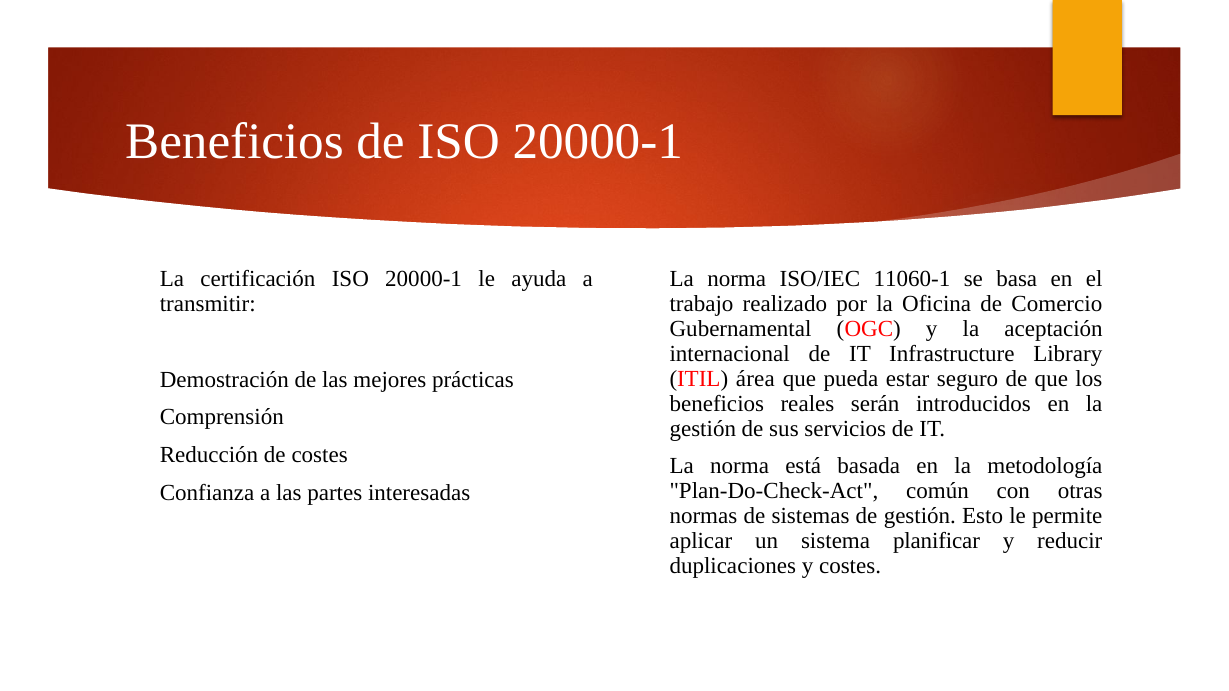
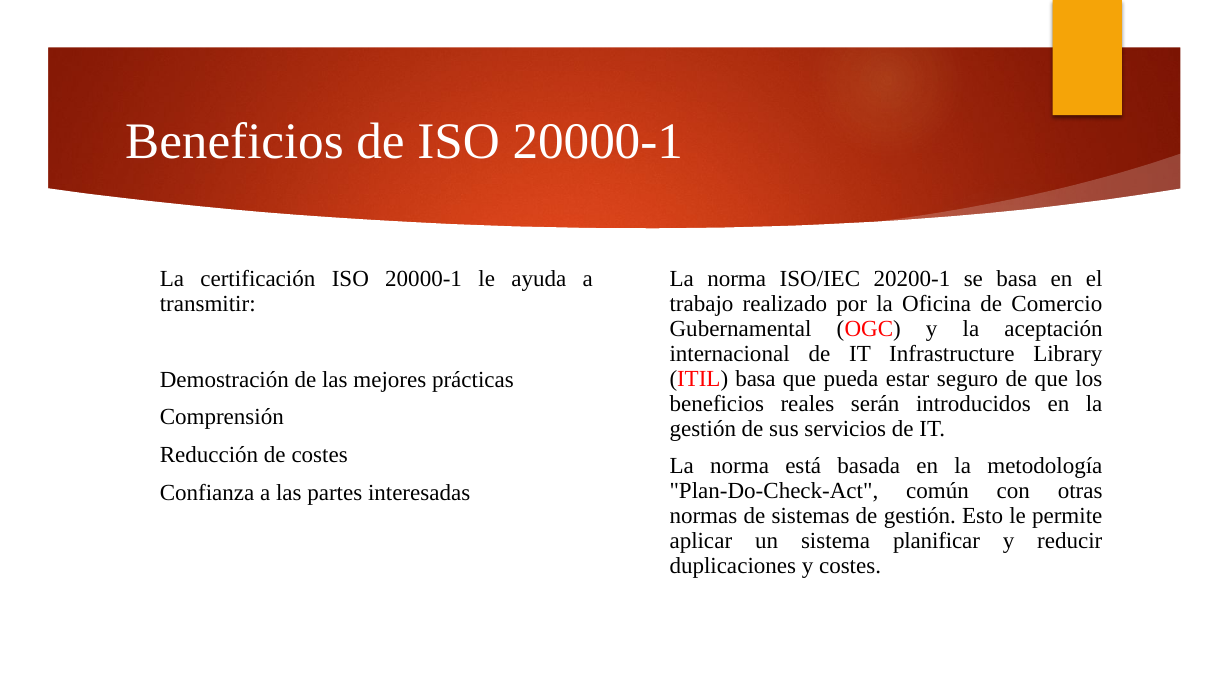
11060-1: 11060-1 -> 20200-1 (912, 279)
ITIL área: área -> basa (756, 379)
